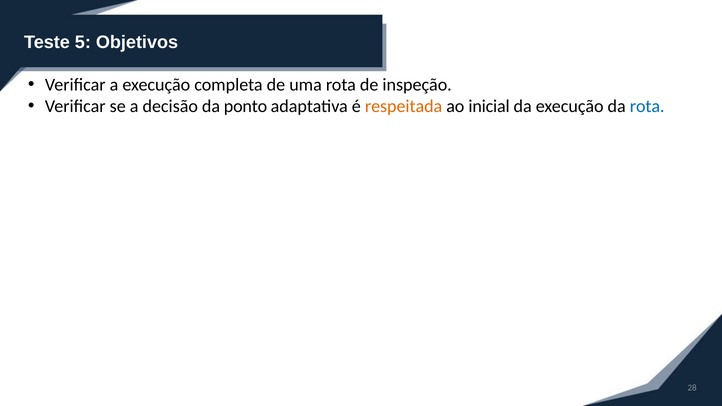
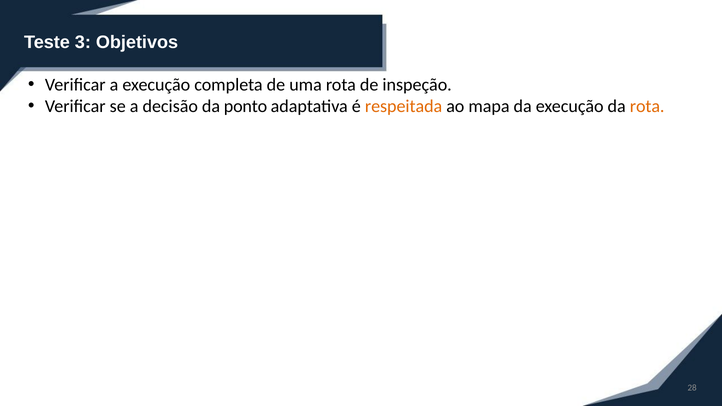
5: 5 -> 3 (83, 42)
inicial: inicial -> mapa (489, 106)
rota colour: blue -> orange (647, 106)
